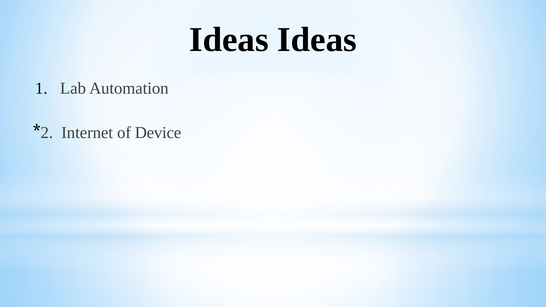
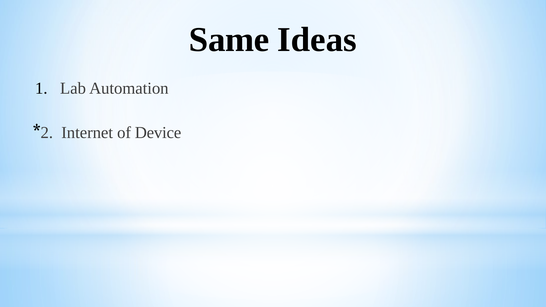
Ideas: Ideas -> Same (229, 40)
